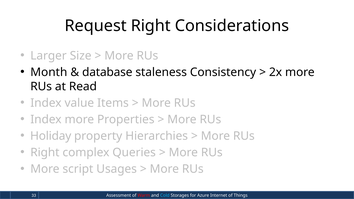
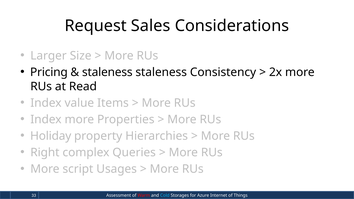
Request Right: Right -> Sales (151, 26)
Month: Month -> Pricing (49, 72)
database: database -> staleness (107, 72)
